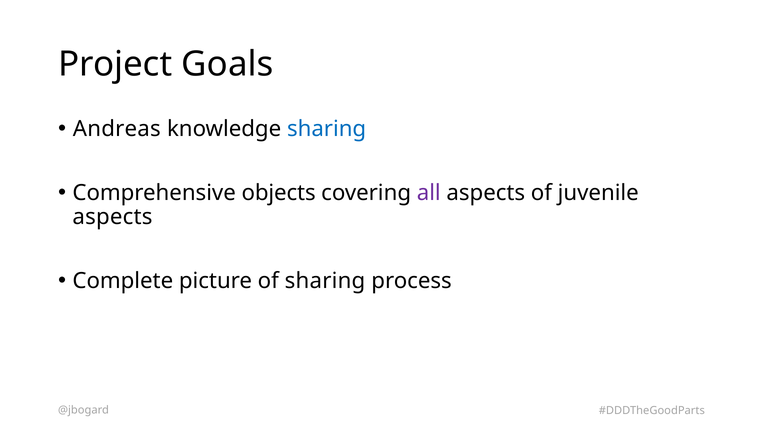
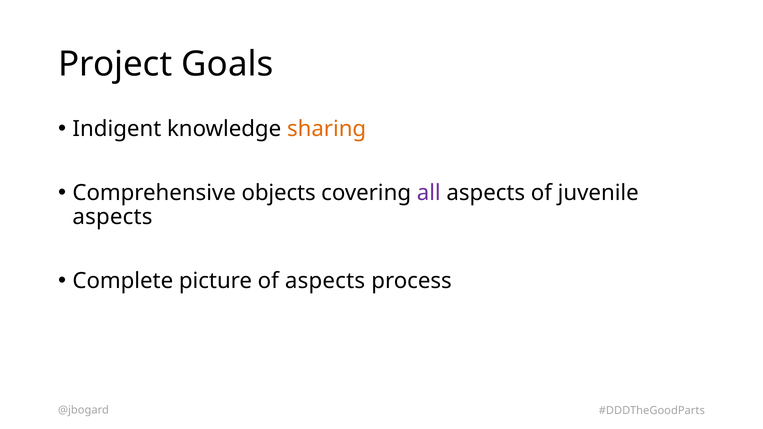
Andreas: Andreas -> Indigent (117, 129)
sharing colour: blue -> orange (327, 129)
of sharing: sharing -> aspects (325, 281)
